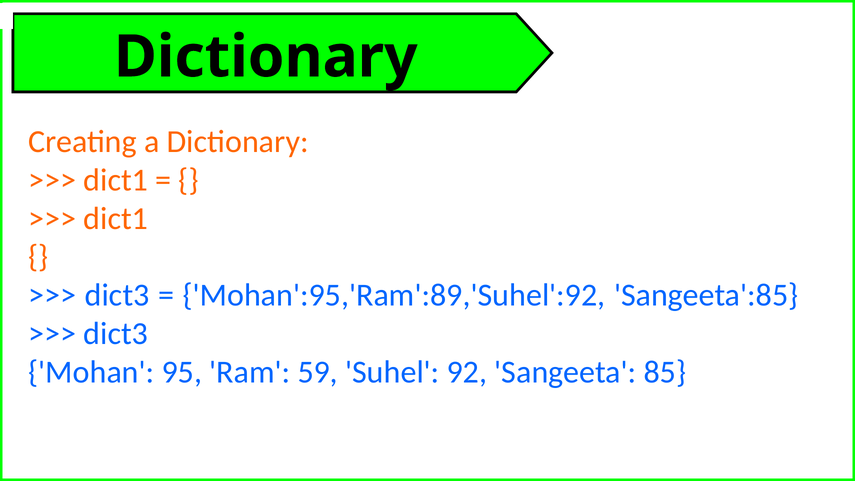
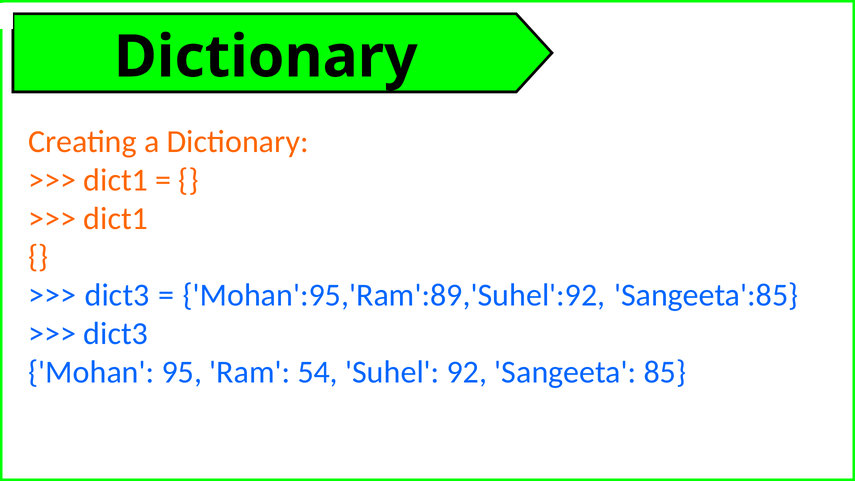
59: 59 -> 54 (318, 372)
